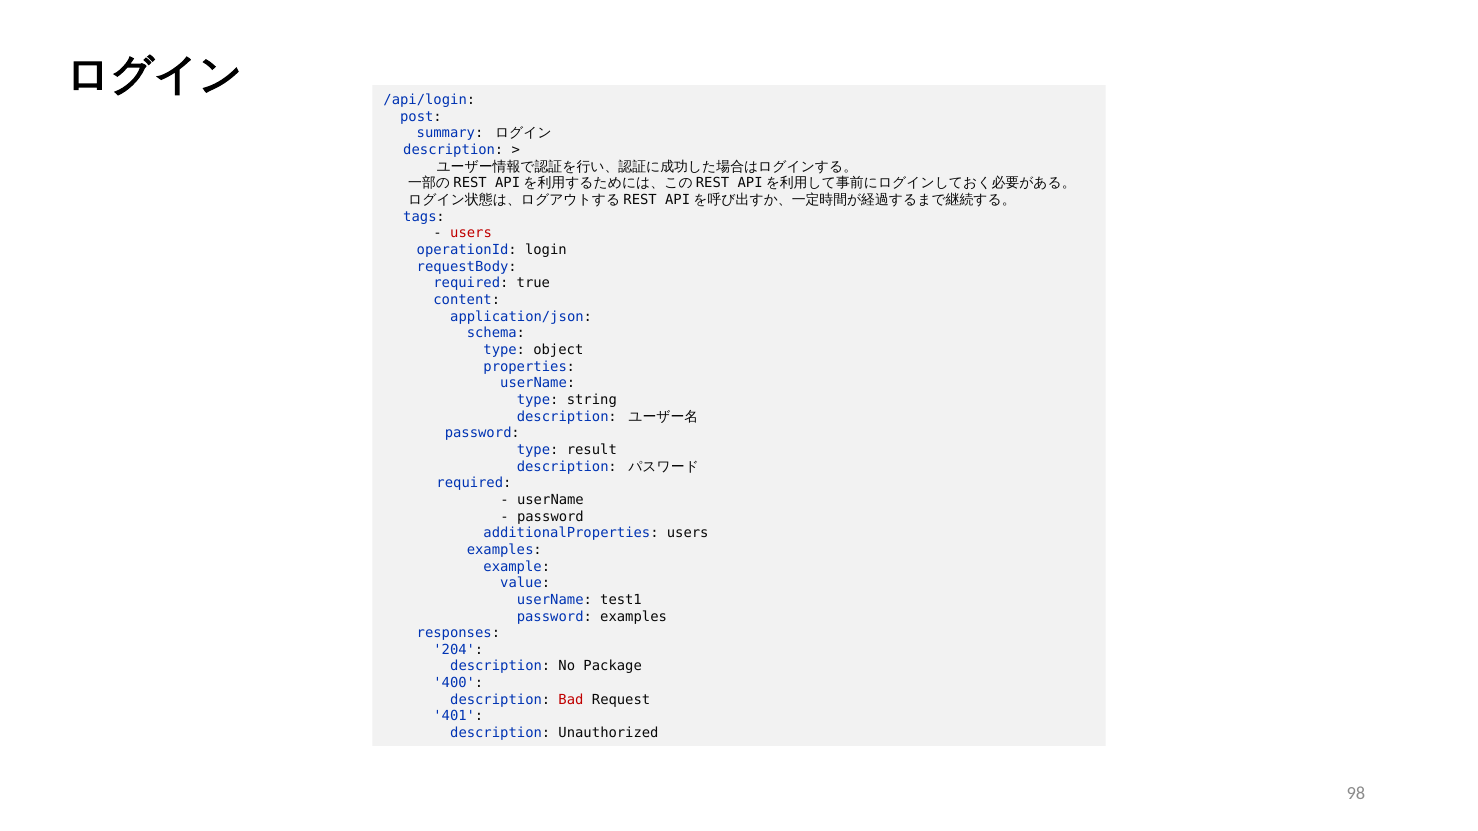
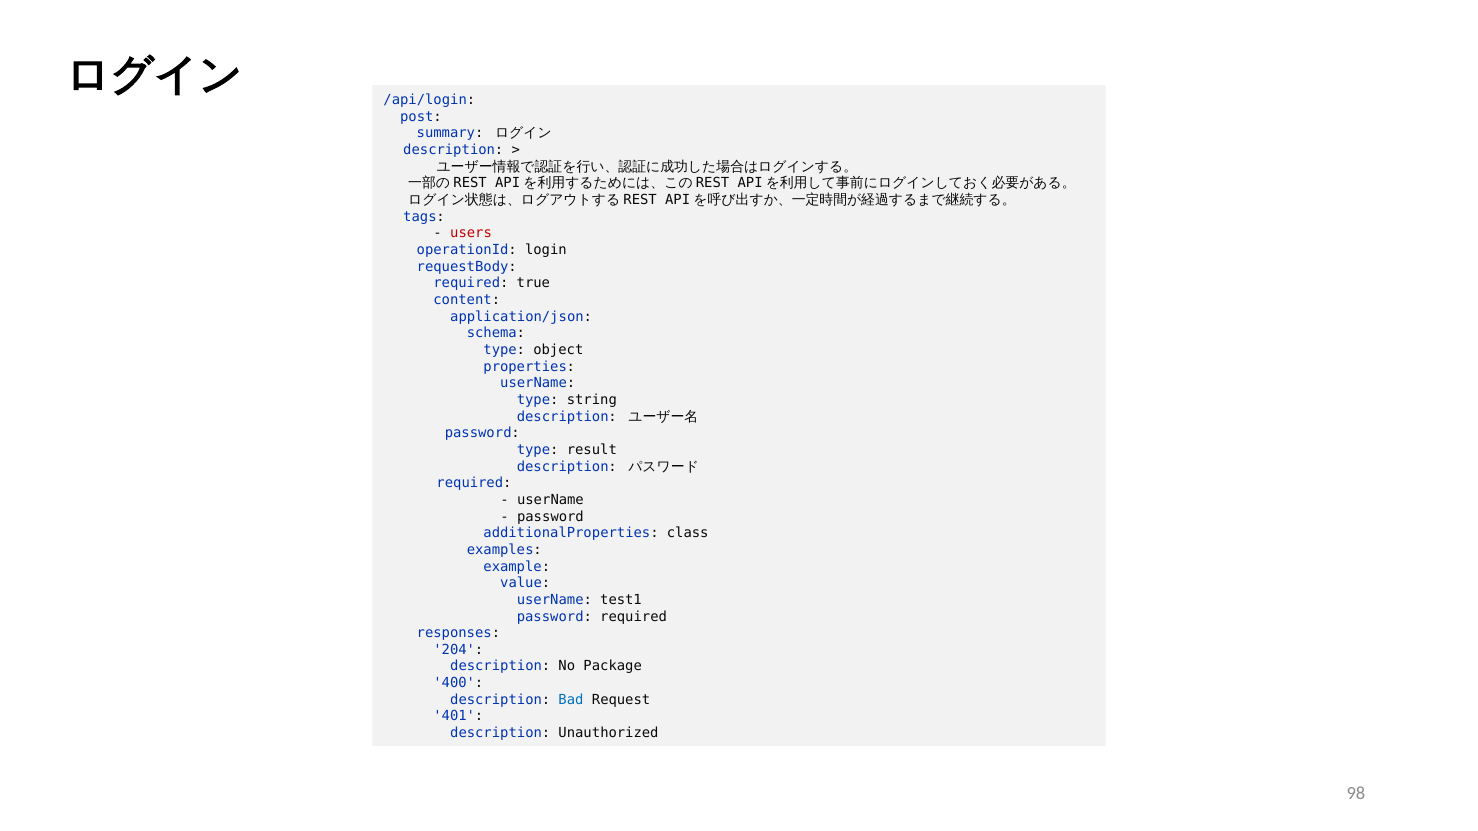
additionalProperties users: users -> class (688, 533)
password examples: examples -> required (634, 617)
Bad colour: red -> blue (571, 700)
